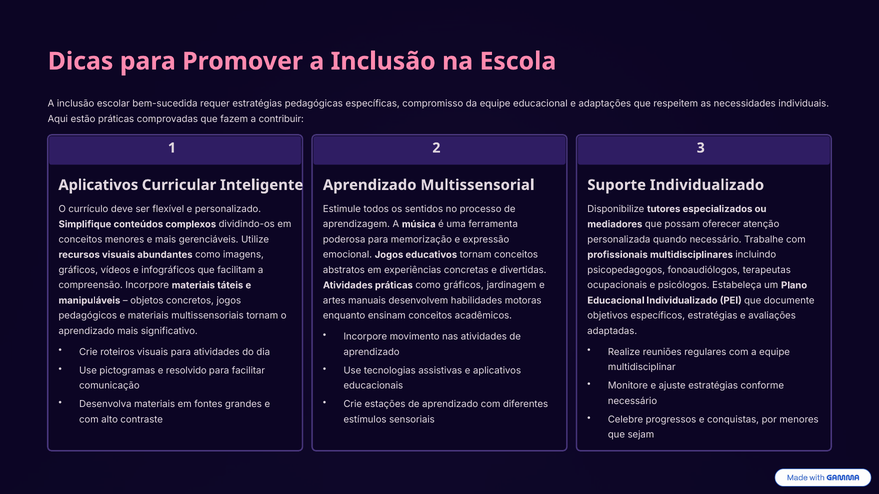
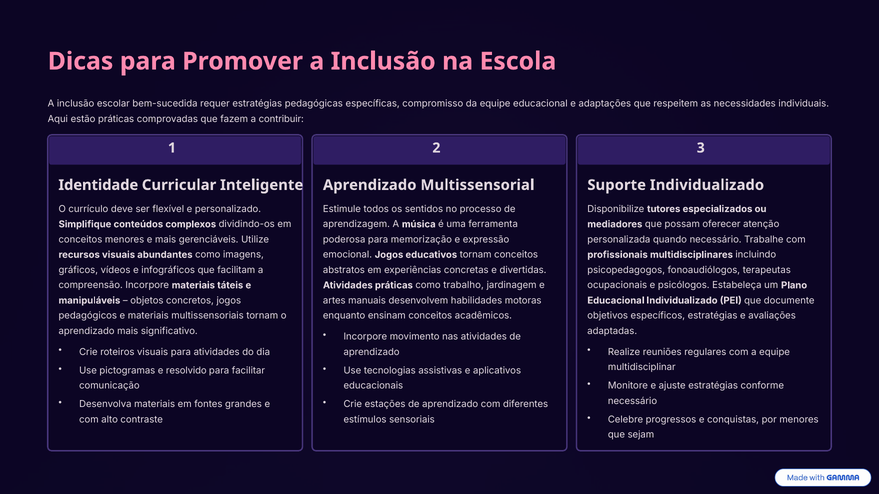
Aplicativos: Aplicativos -> Identidade (98, 185)
como gráficos: gráficos -> trabalho (464, 285)
